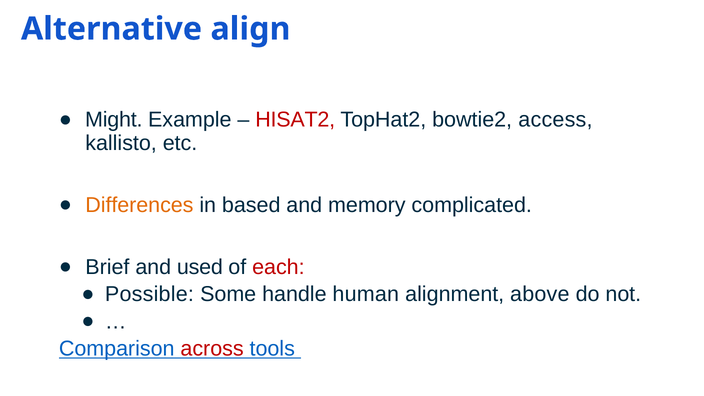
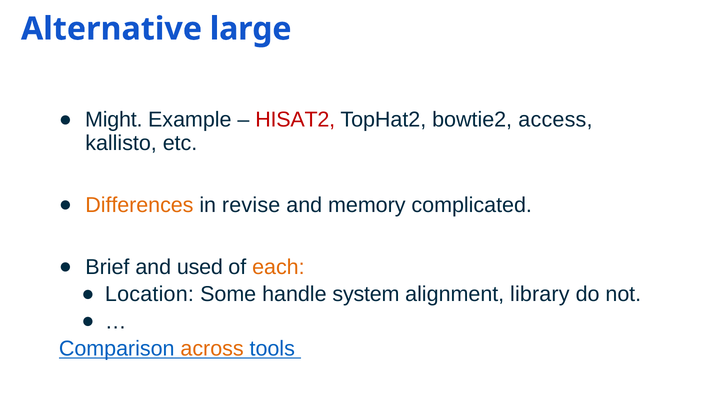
align: align -> large (251, 29)
based: based -> revise (251, 205)
each colour: red -> orange (278, 267)
Possible: Possible -> Location (149, 294)
human: human -> system (366, 294)
above: above -> library (540, 294)
across colour: red -> orange (212, 349)
